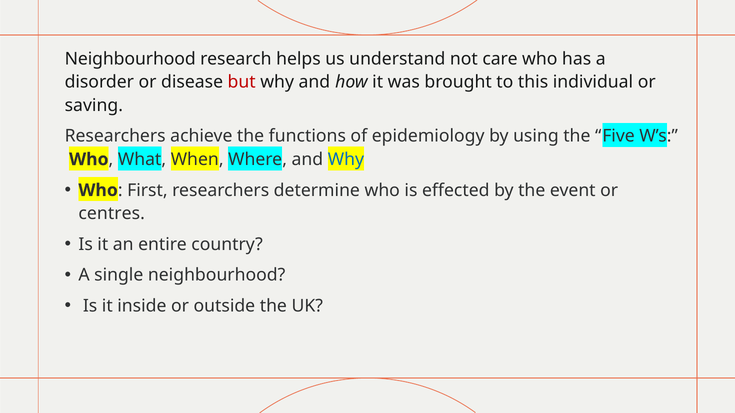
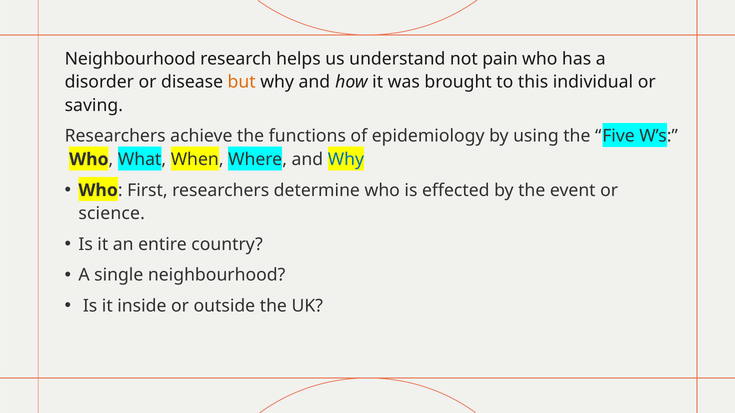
care: care -> pain (500, 59)
but colour: red -> orange (242, 82)
centres: centres -> science (112, 214)
